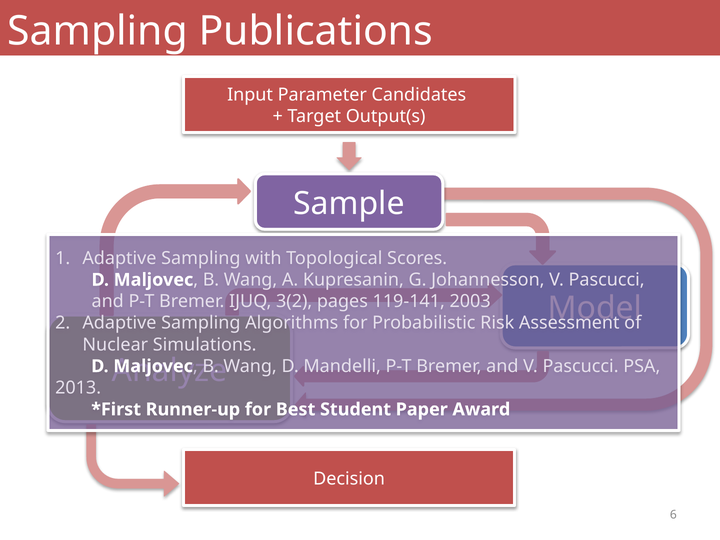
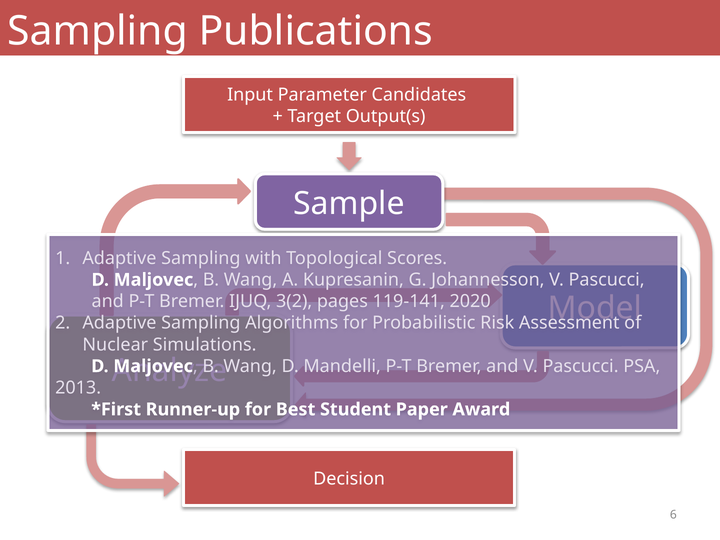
2003: 2003 -> 2020 (470, 301)
